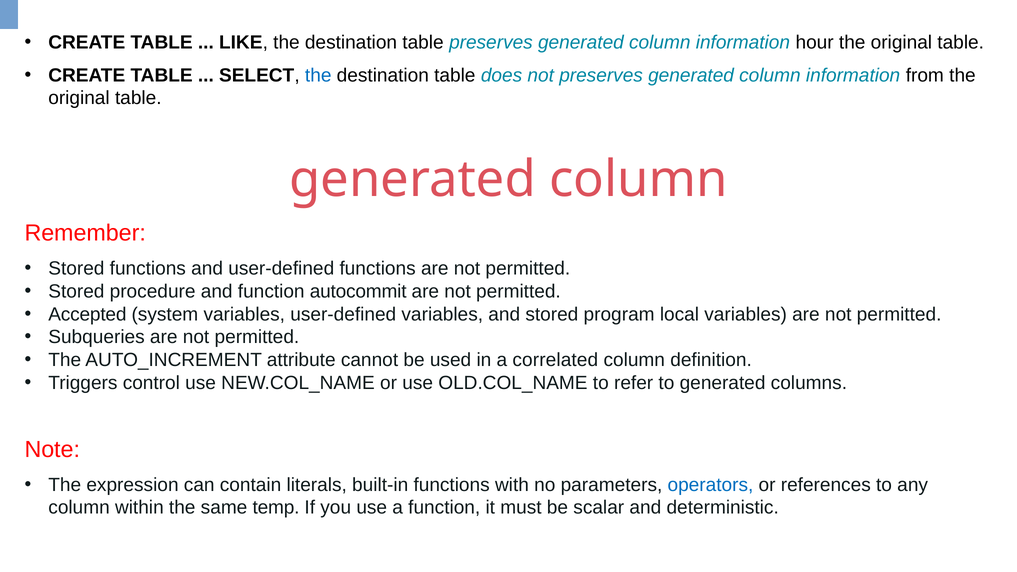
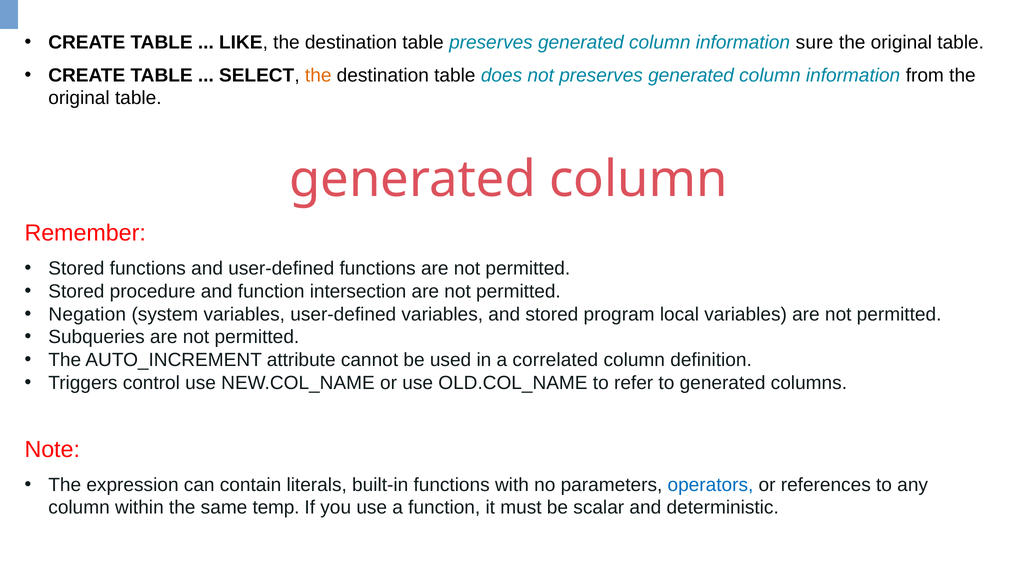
hour: hour -> sure (815, 42)
the colour: blue -> orange (318, 75)
autocommit: autocommit -> intersection (358, 291)
Accepted: Accepted -> Negation (87, 314)
